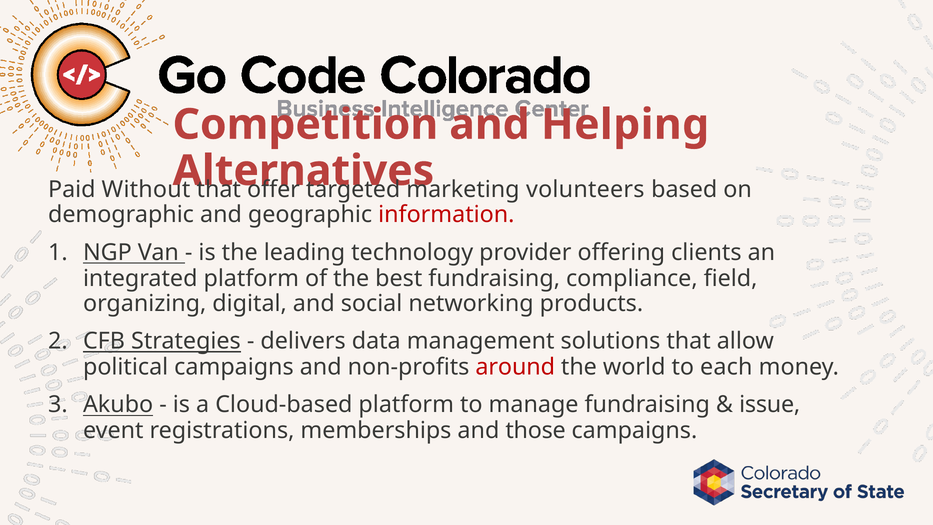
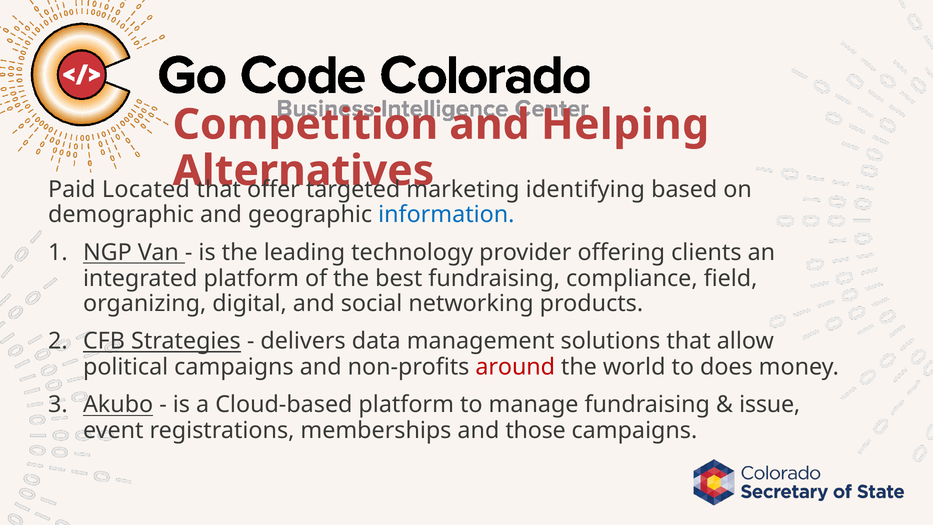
Without: Without -> Located (146, 189)
volunteers: volunteers -> identifying (585, 189)
information colour: red -> blue (446, 215)
each: each -> does (726, 367)
